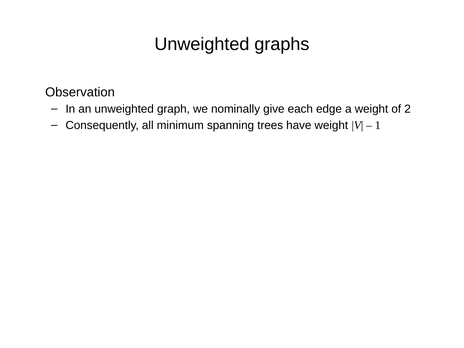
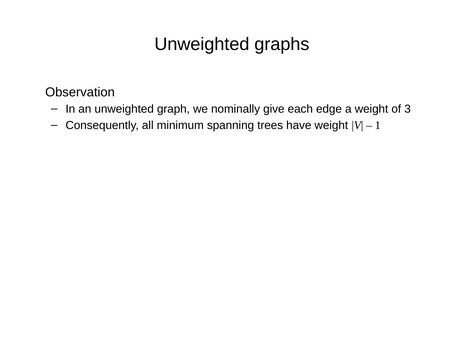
2: 2 -> 3 (408, 109)
